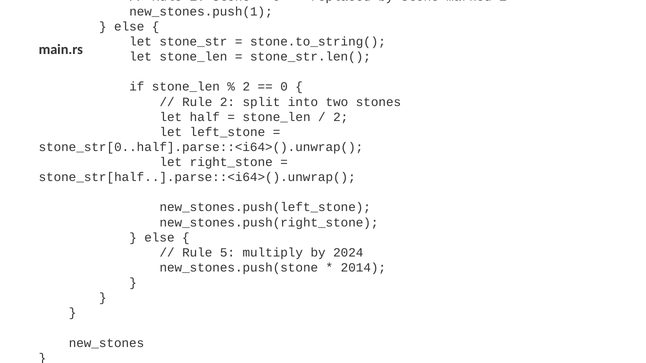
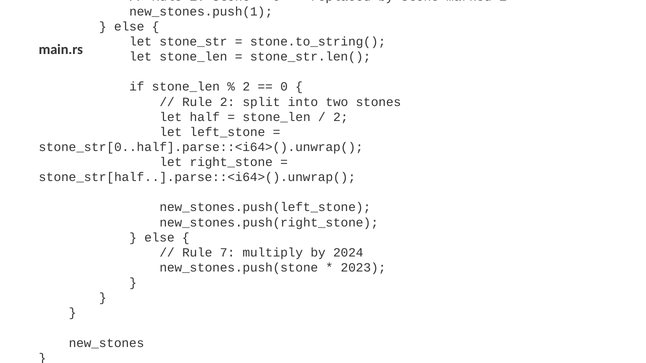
5: 5 -> 7 (227, 253)
2014: 2014 -> 2023 (363, 268)
